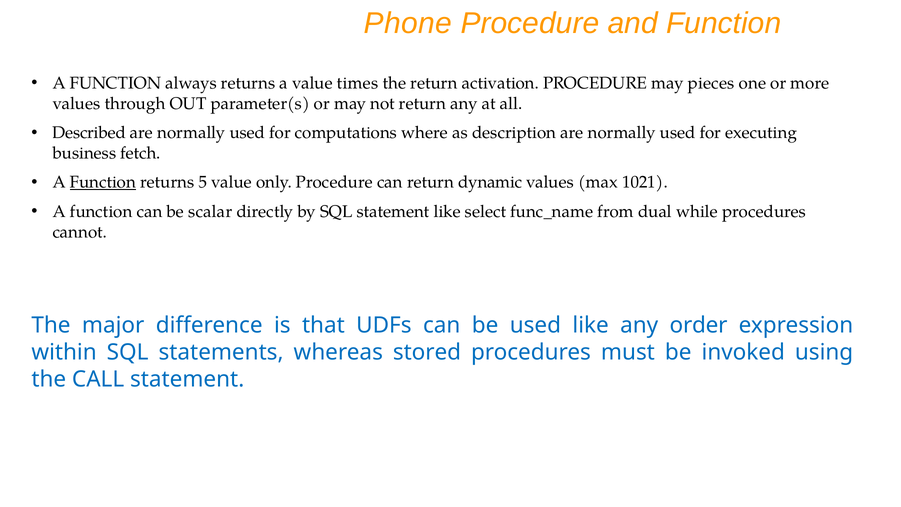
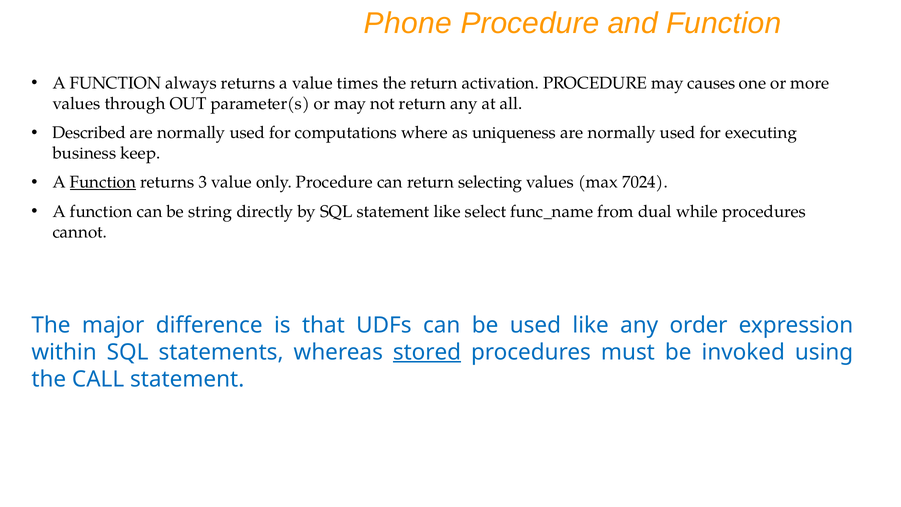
pieces: pieces -> causes (711, 83)
description: description -> uniqueness (514, 133)
fetch: fetch -> keep (140, 153)
5: 5 -> 3 (203, 182)
dynamic: dynamic -> selecting (490, 182)
1021: 1021 -> 7024 (645, 182)
scalar: scalar -> string (210, 212)
stored underline: none -> present (427, 352)
